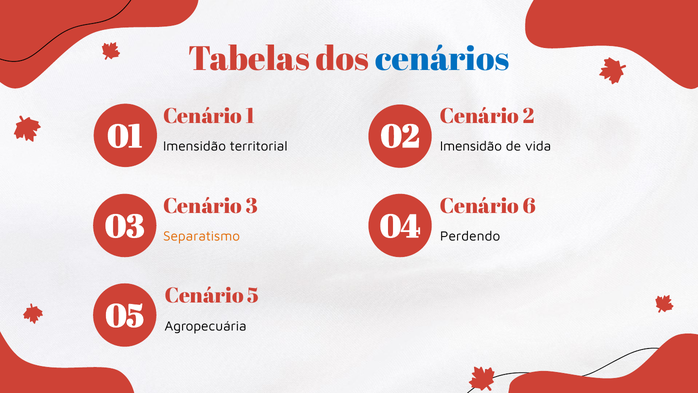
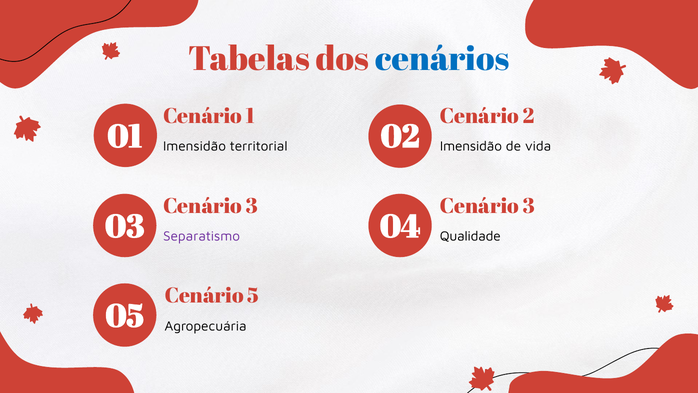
6: 6 -> 3 (529, 206)
Separatismo colour: orange -> purple (202, 236)
Perdendo: Perdendo -> Qualidade (470, 236)
